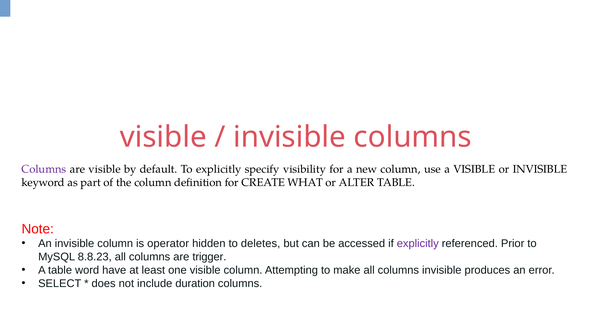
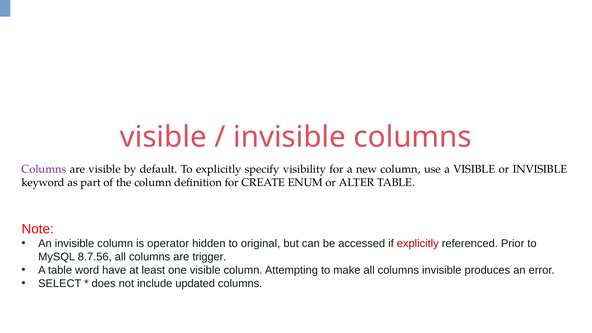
WHAT: WHAT -> ENUM (305, 182)
deletes: deletes -> original (261, 244)
explicitly colour: purple -> red (418, 244)
8.8.23: 8.8.23 -> 8.7.56 (95, 257)
duration: duration -> updated (195, 284)
